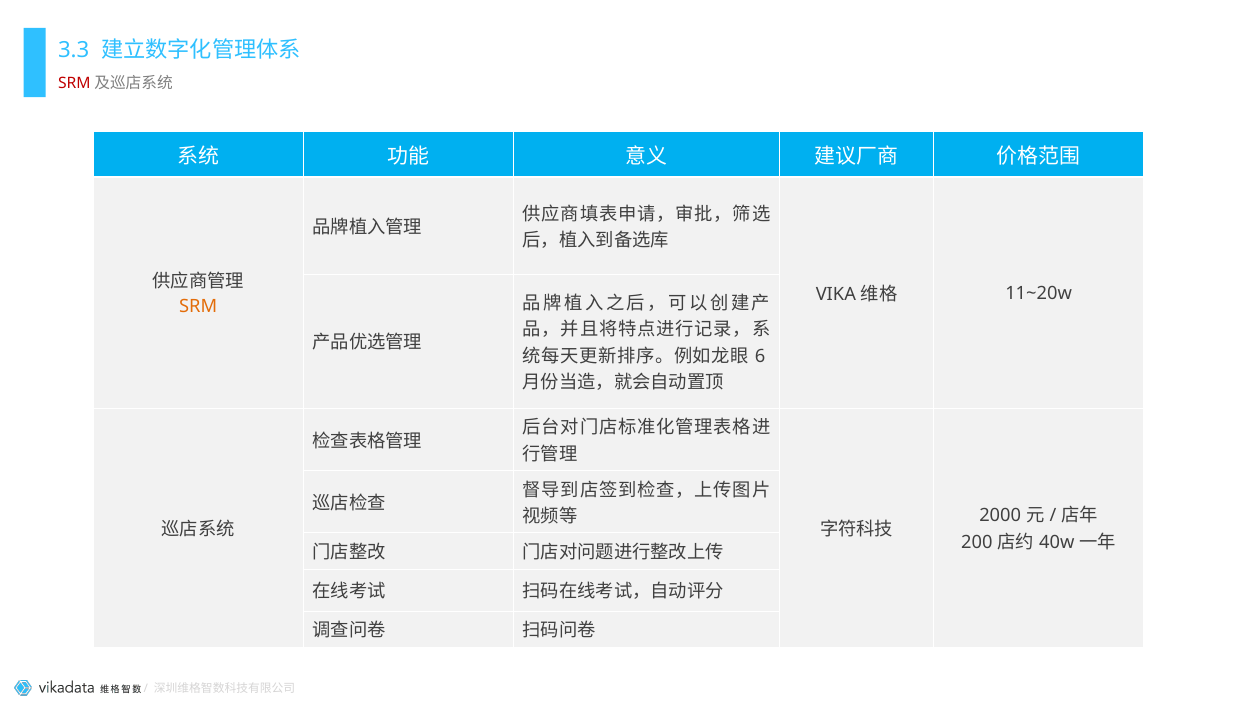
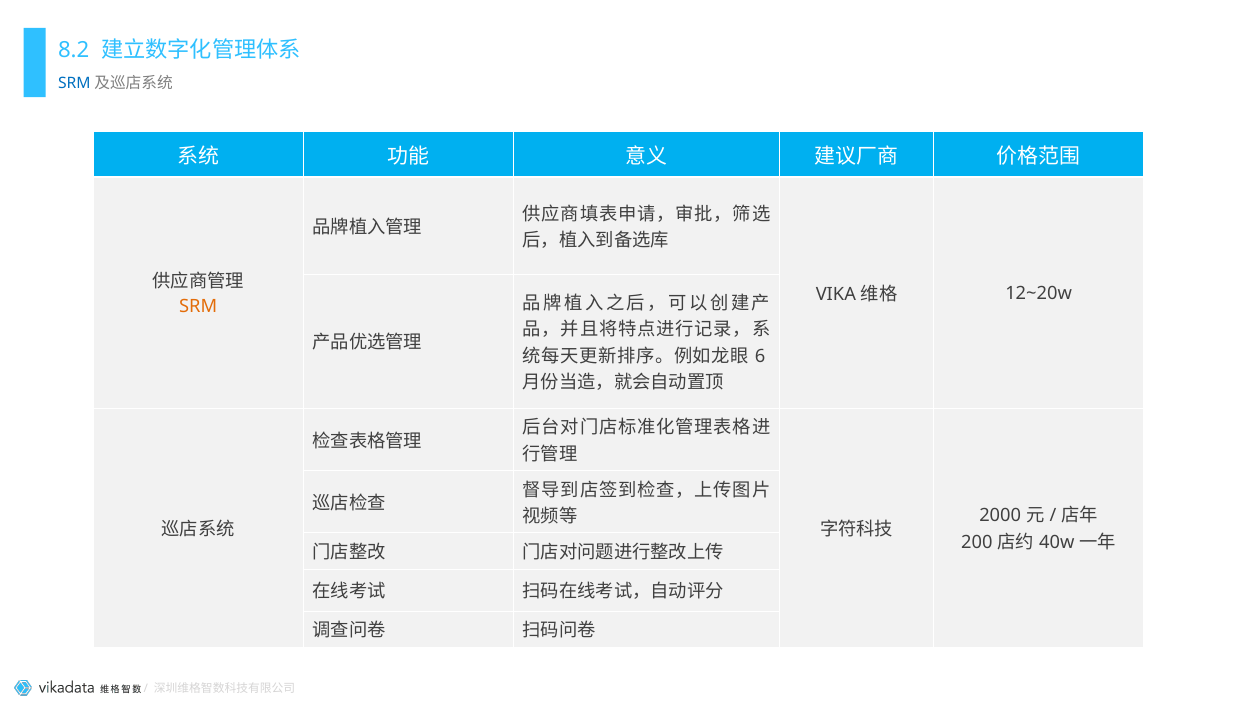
3.3: 3.3 -> 8.2 (74, 50)
SRM colour: red -> blue (74, 84)
11~20w: 11~20w -> 12~20w (1039, 293)
